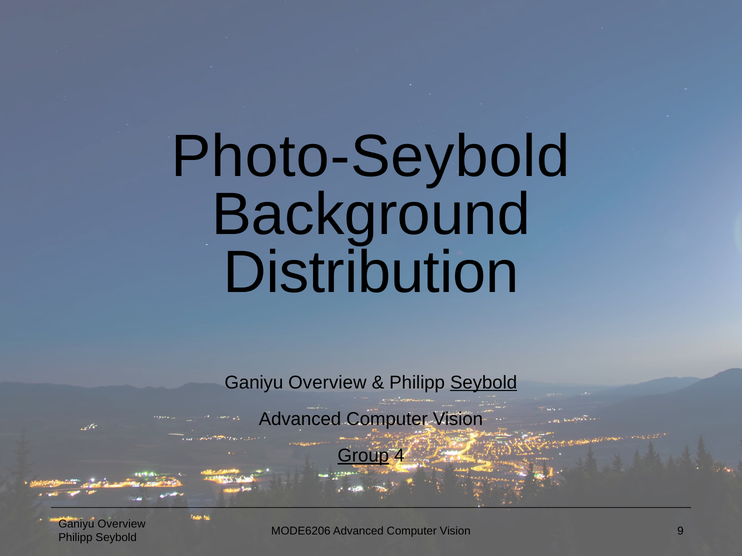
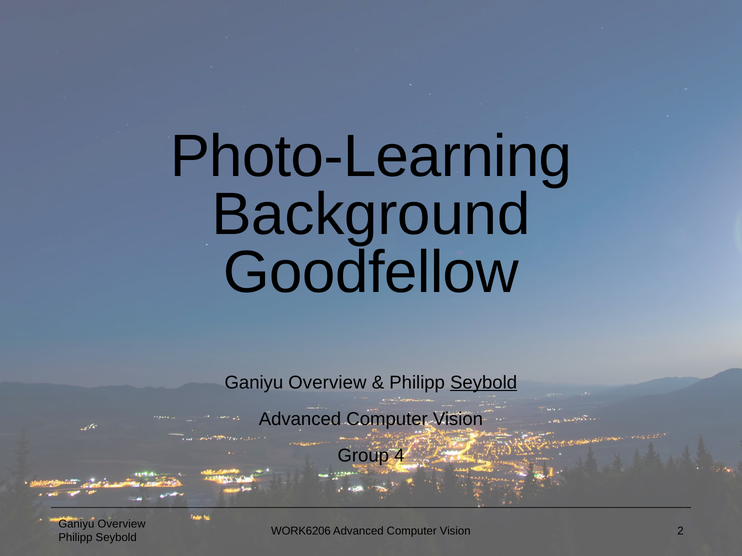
Photo-Seybold: Photo-Seybold -> Photo-Learning (371, 157)
Distribution: Distribution -> Goodfellow (371, 273)
Group underline: present -> none (363, 456)
MODE6206: MODE6206 -> WORK6206 (301, 531)
9: 9 -> 2 (680, 531)
